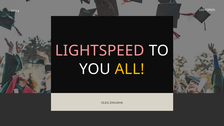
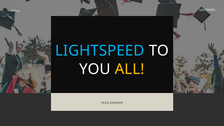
LIGHTSPEED colour: pink -> light blue (100, 51)
